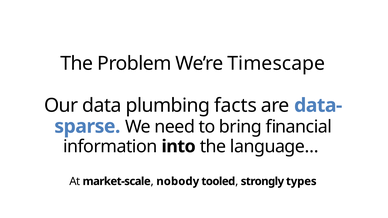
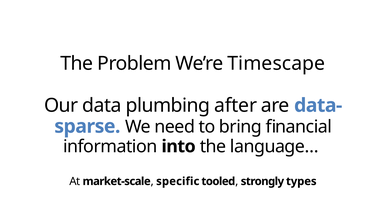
facts: facts -> after (236, 106)
nobody: nobody -> specific (178, 182)
